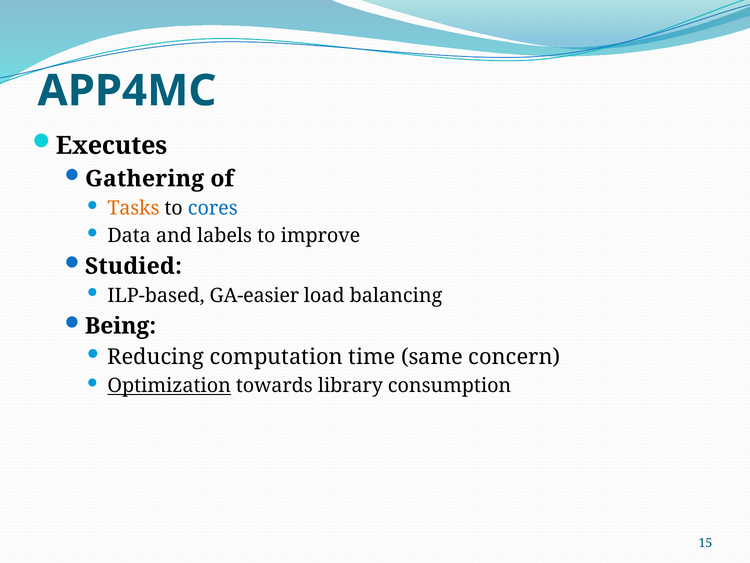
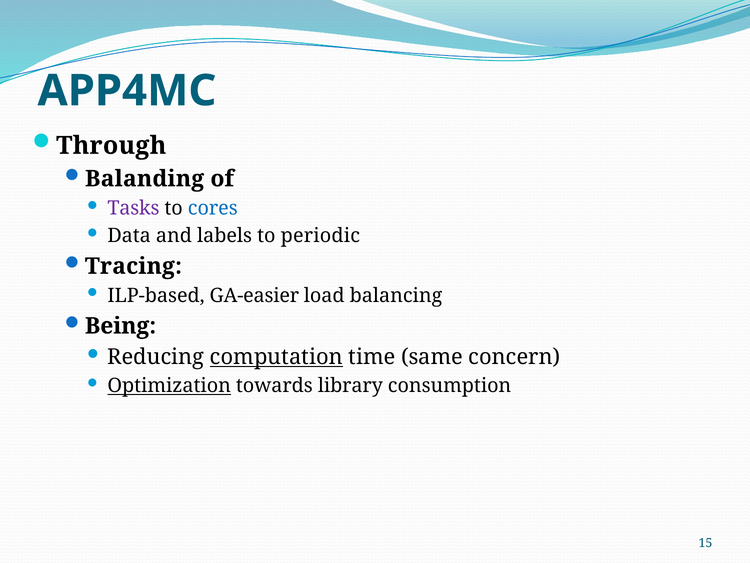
Executes: Executes -> Through (111, 145)
Gathering: Gathering -> Balanding (145, 179)
Tasks colour: orange -> purple (133, 208)
improve: improve -> periodic (320, 236)
Studied: Studied -> Tracing (133, 266)
computation underline: none -> present (276, 357)
